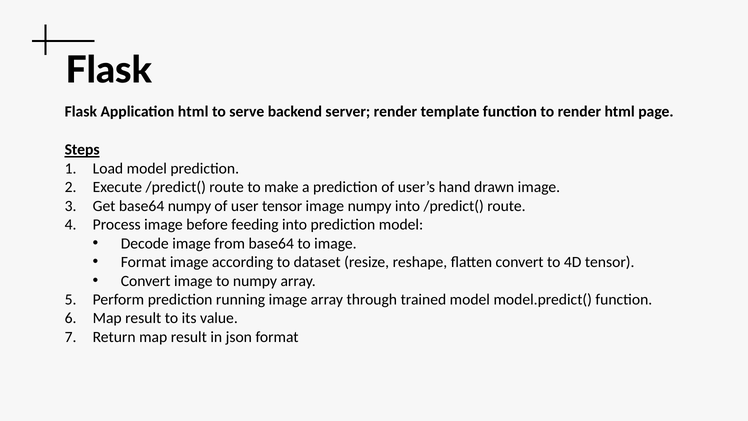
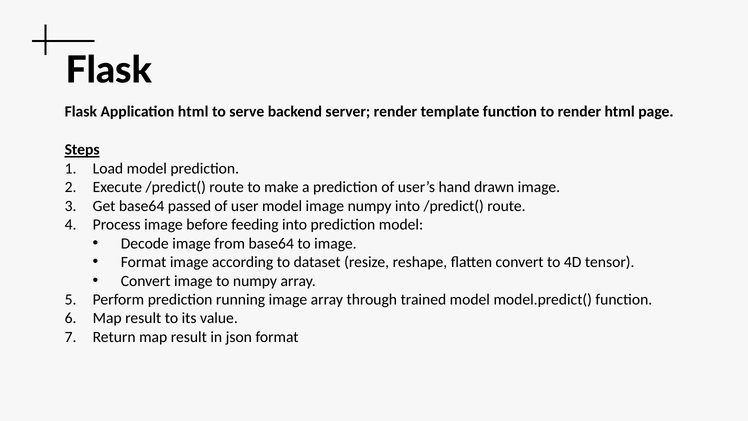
base64 numpy: numpy -> passed (189, 206)
user tensor: tensor -> model (282, 206)
